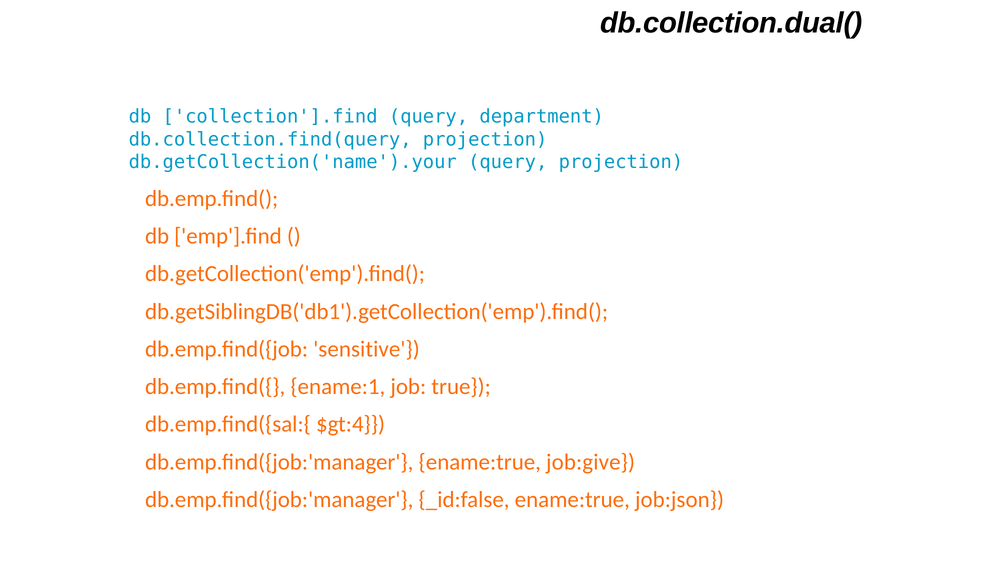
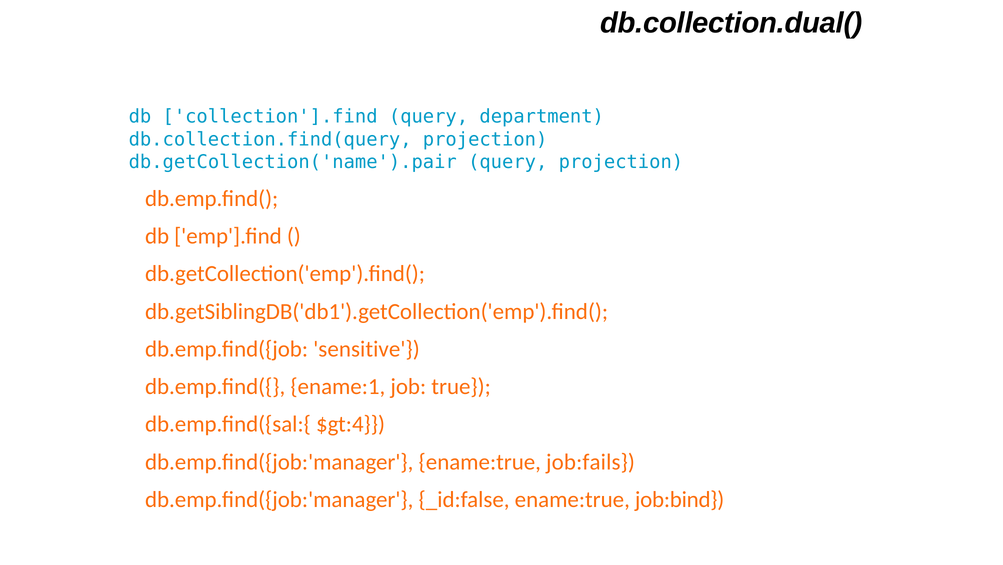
db.getCollection('name').your: db.getCollection('name').your -> db.getCollection('name').pair (293, 162)
job:give: job:give -> job:fails (591, 461)
job:json: job:json -> job:bind (680, 499)
